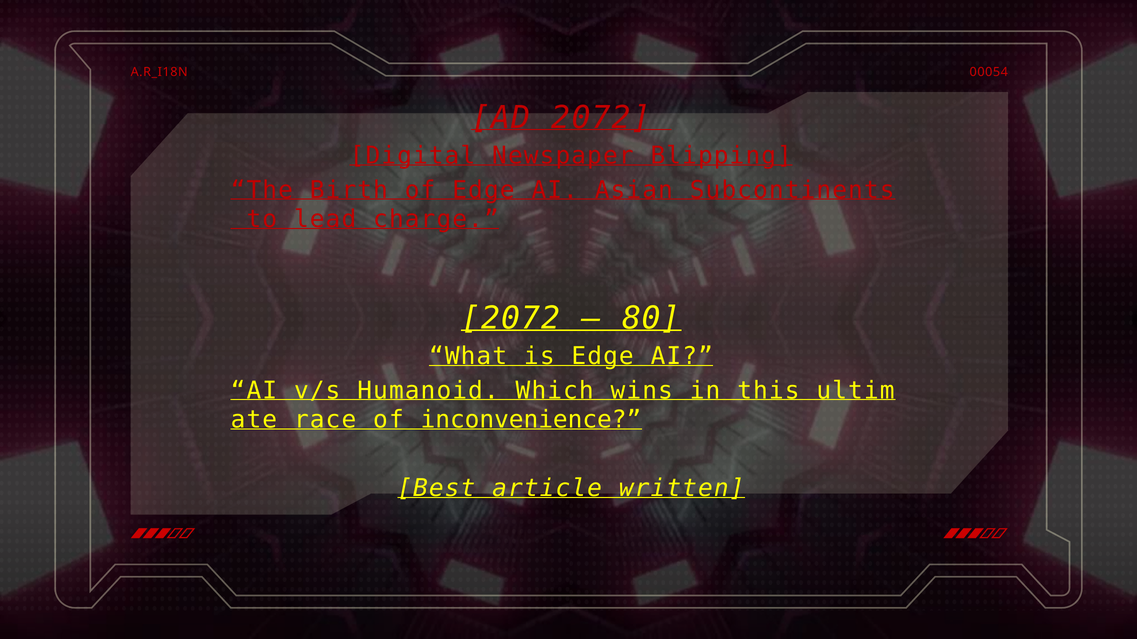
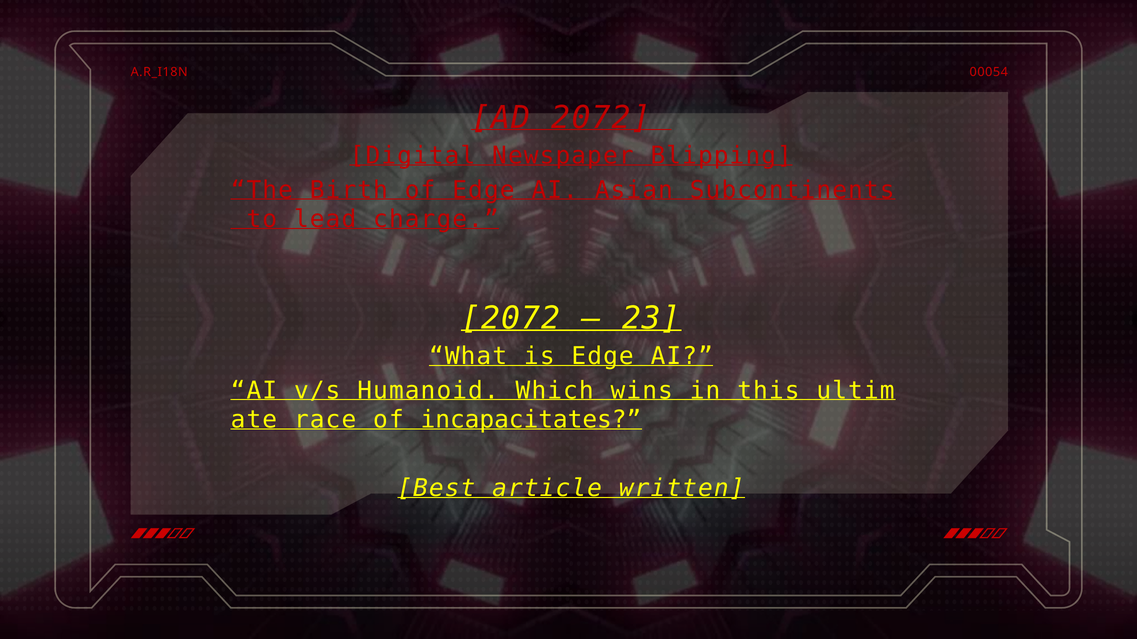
80: 80 -> 23 (651, 319)
inconvenience: inconvenience -> incapacitates (531, 420)
